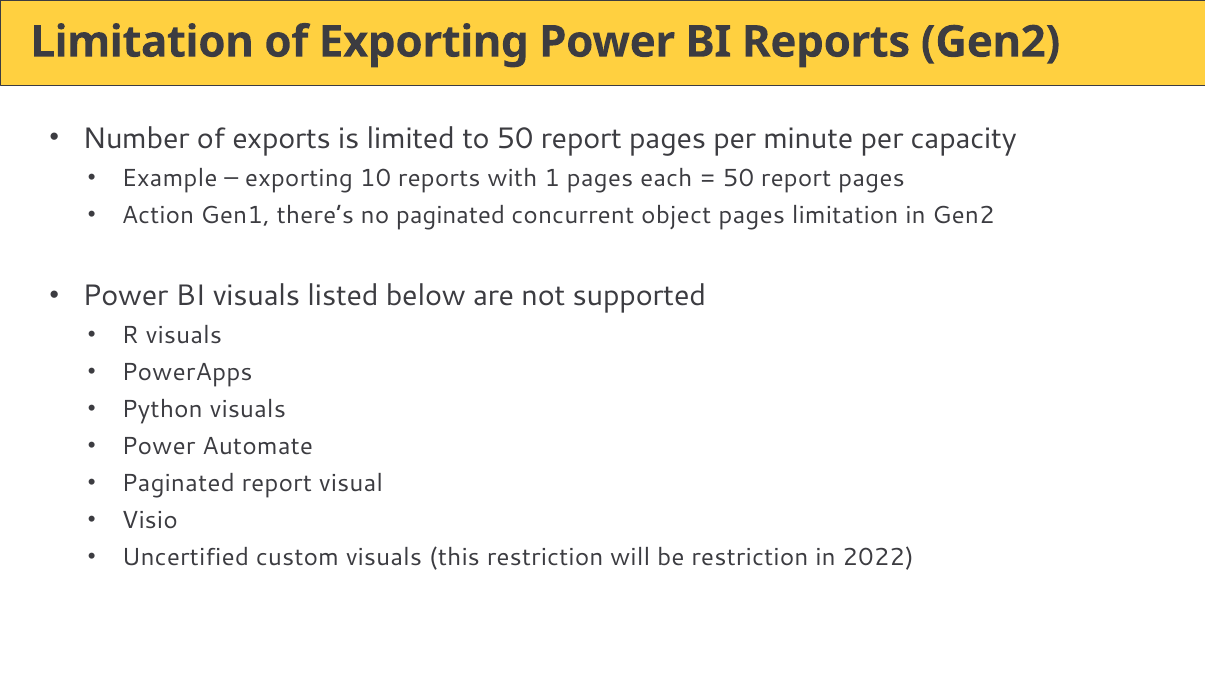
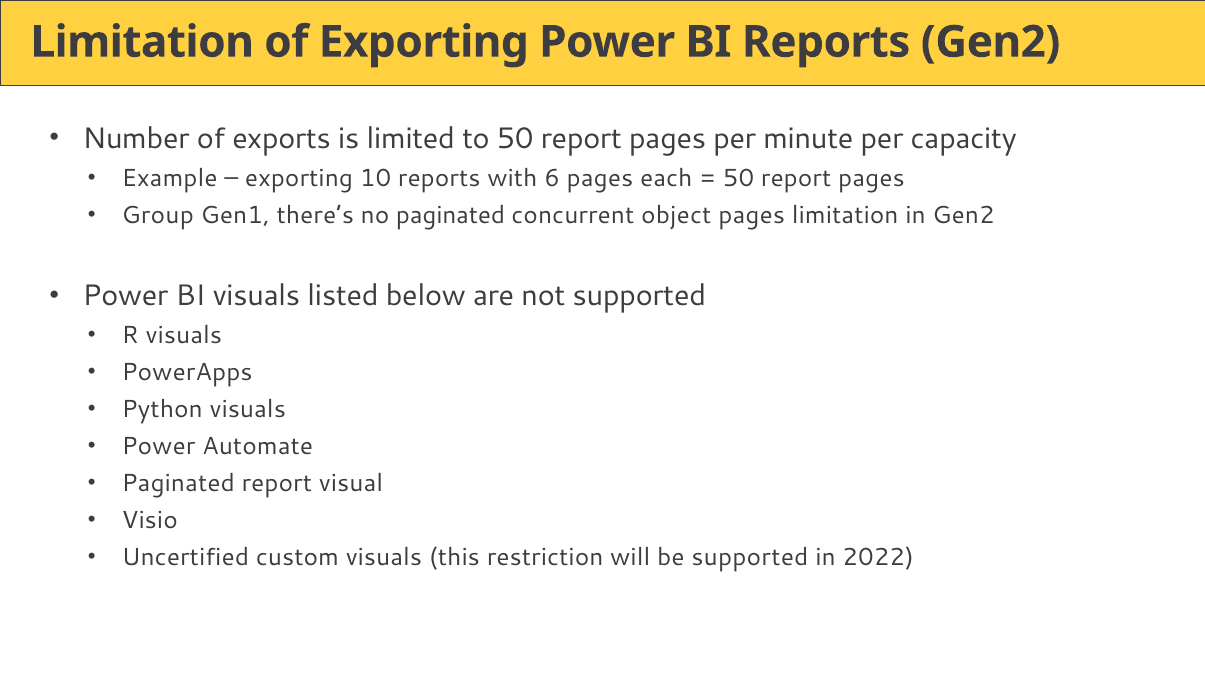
1: 1 -> 6 (552, 178)
Action: Action -> Group (158, 215)
be restriction: restriction -> supported (750, 557)
